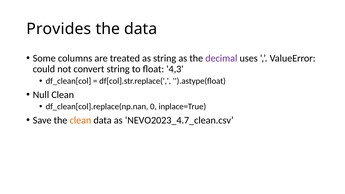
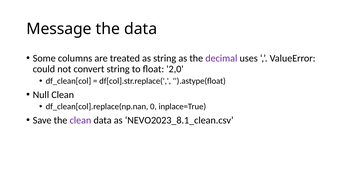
Provides: Provides -> Message (59, 29)
4,3: 4,3 -> 2,0 (175, 69)
clean colour: orange -> purple (80, 120)
NEVO2023_4.7_clean.csv: NEVO2023_4.7_clean.csv -> NEVO2023_8.1_clean.csv (179, 120)
